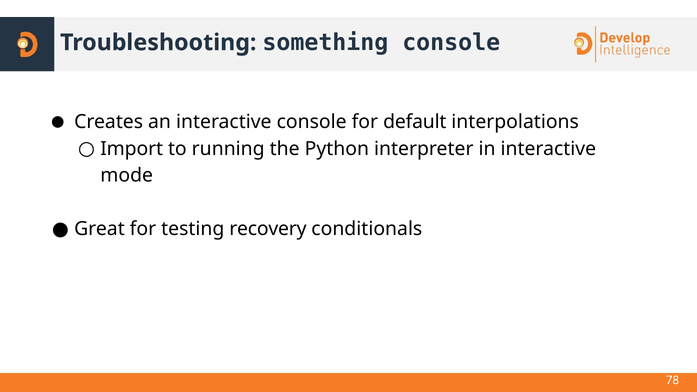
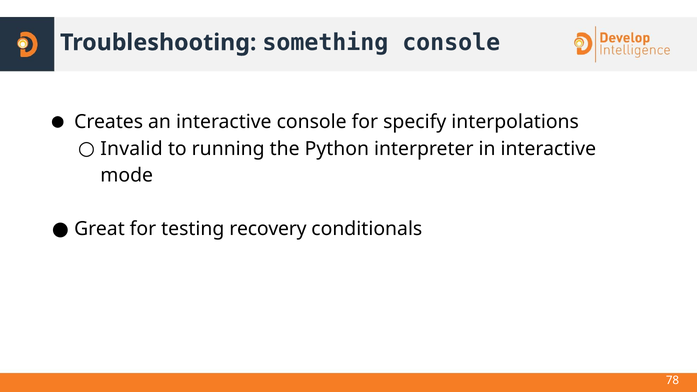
default: default -> specify (415, 122)
Import: Import -> Invalid (132, 149)
